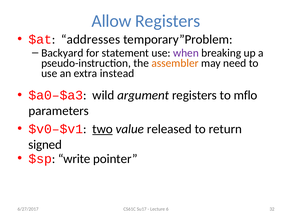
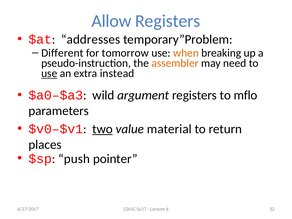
Backyard: Backyard -> Different (62, 53)
statement: statement -> tomorrow (125, 53)
when colour: purple -> orange (186, 53)
use underline: none -> present (49, 73)
released: released -> material (169, 129)
signed: signed -> places (45, 145)
write: write -> push (74, 159)
